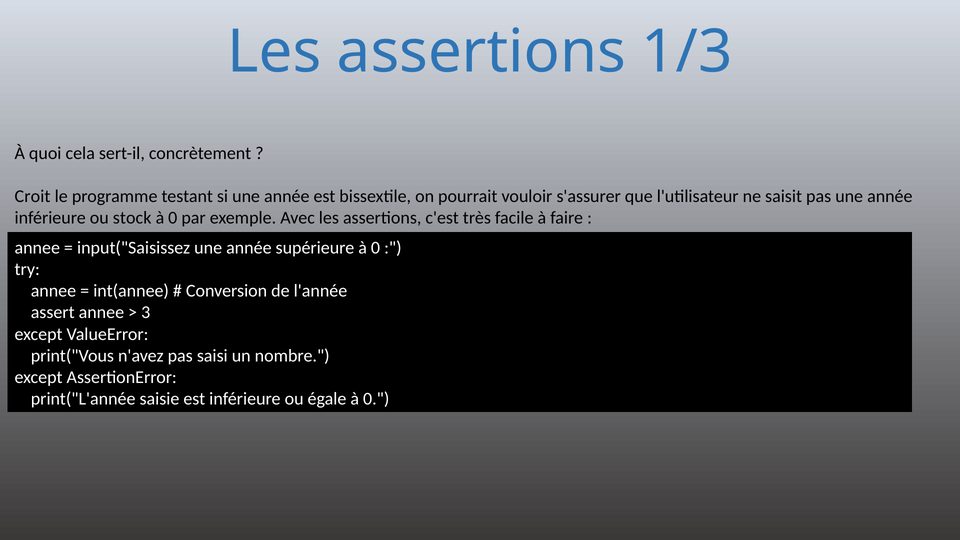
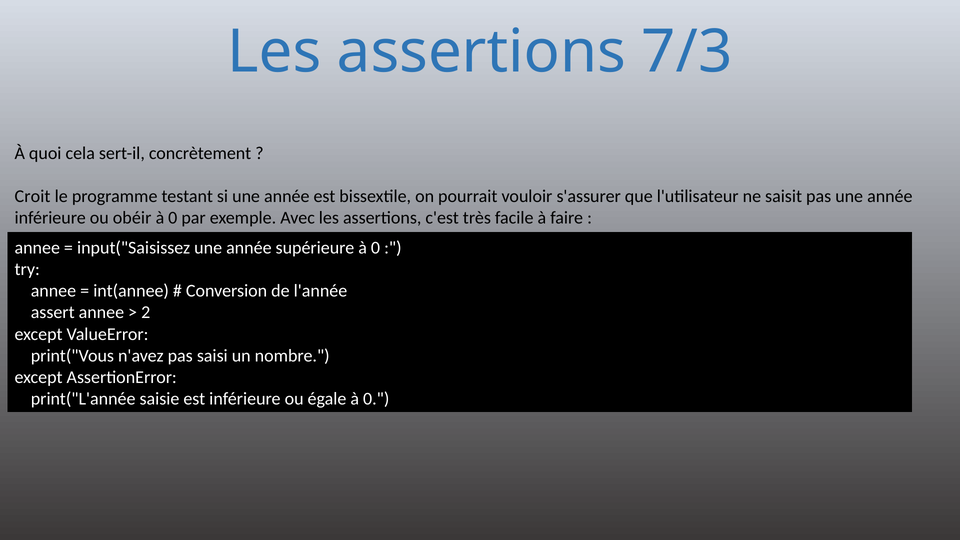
1/3: 1/3 -> 7/3 (687, 52)
stock: stock -> obéir (132, 218)
3: 3 -> 2 (146, 313)
